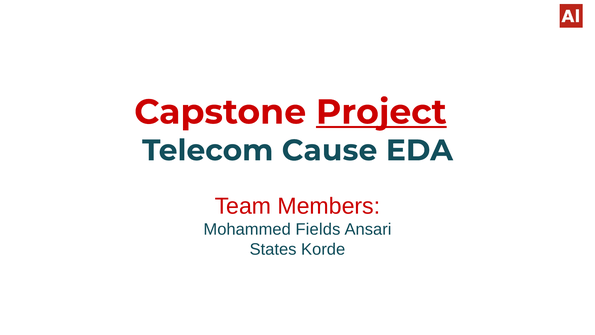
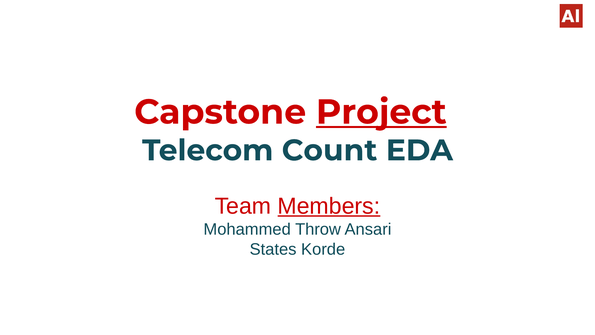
Cause: Cause -> Count (330, 150)
Members underline: none -> present (329, 206)
Fields: Fields -> Throw (318, 229)
